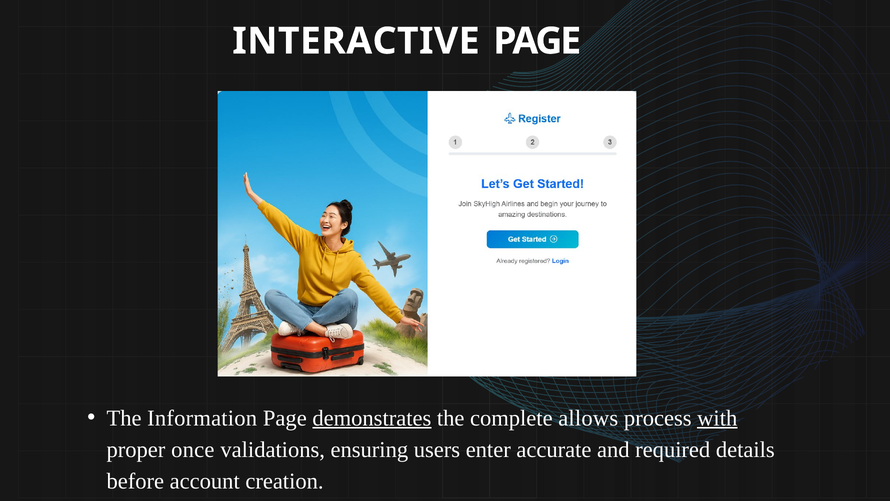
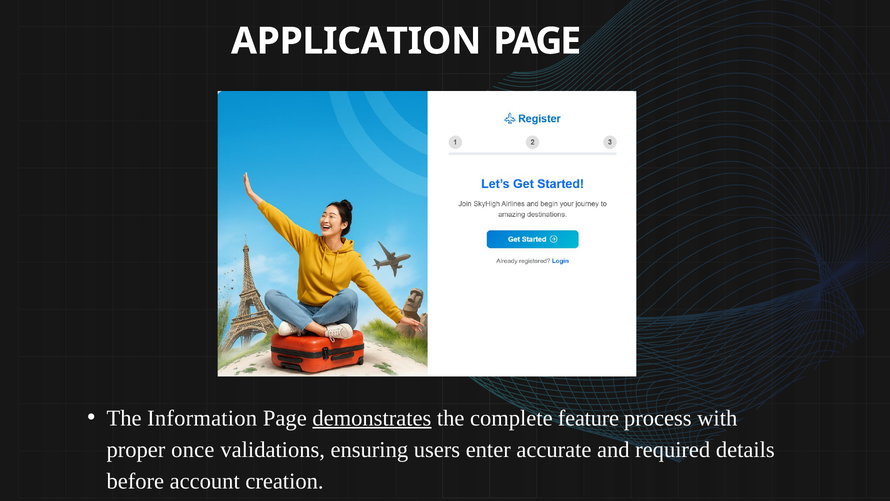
INTERACTIVE: INTERACTIVE -> APPLICATION (356, 41)
allows: allows -> feature (588, 418)
with underline: present -> none (717, 418)
